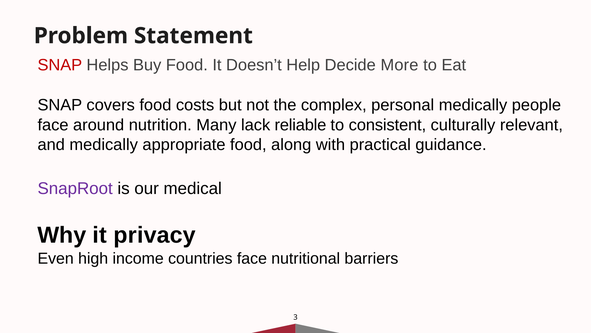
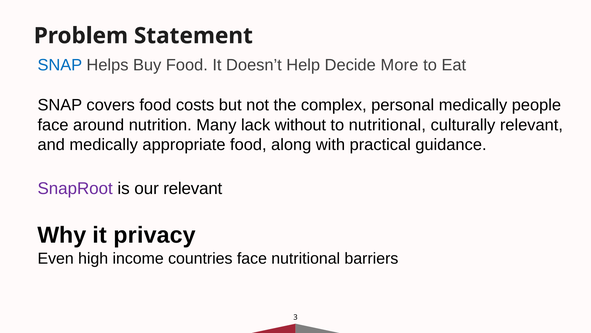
SNAP colour: red -> blue (60, 65)
reliable: reliable -> without (300, 125)
to consistent: consistent -> nutritional (387, 125)
our medical: medical -> relevant (193, 188)
